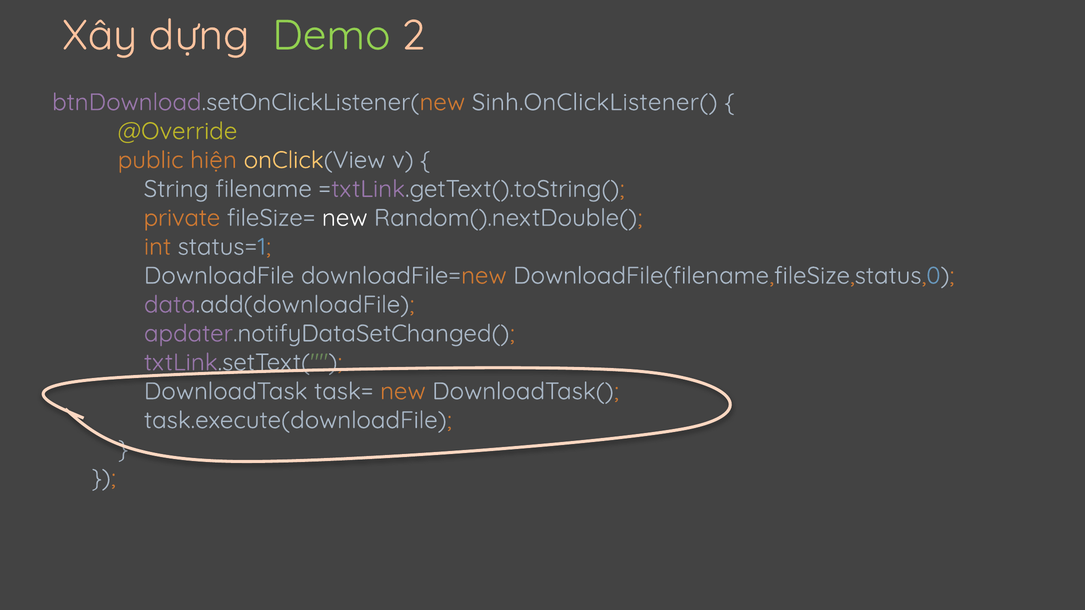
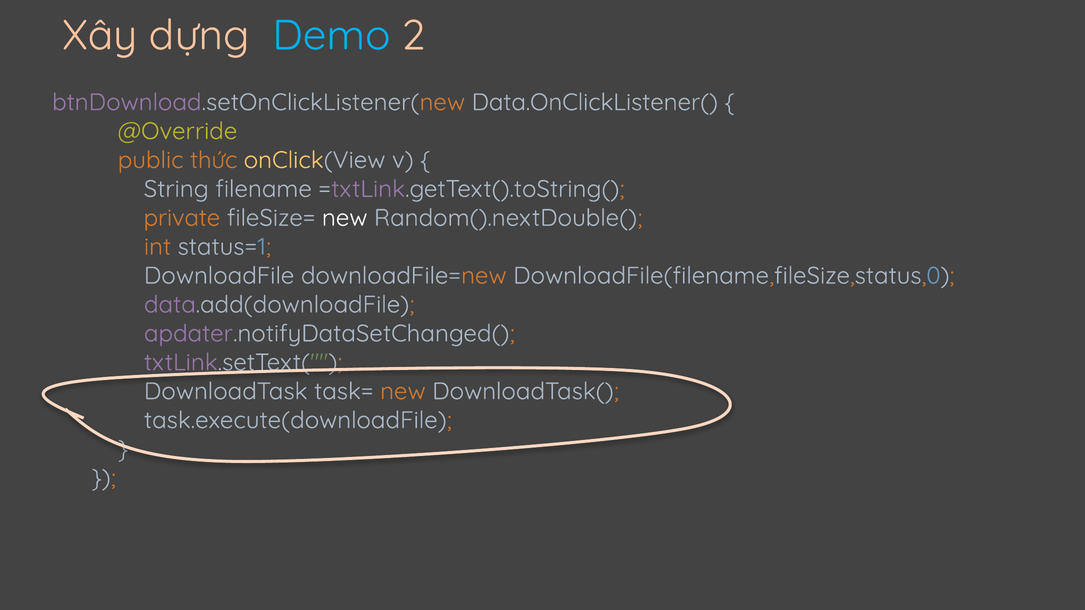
Demo colour: light green -> light blue (331, 35)
Sinh.OnClickListener(: Sinh.OnClickListener( -> Data.OnClickListener( (595, 102)
hiện: hiện -> thức (214, 160)
